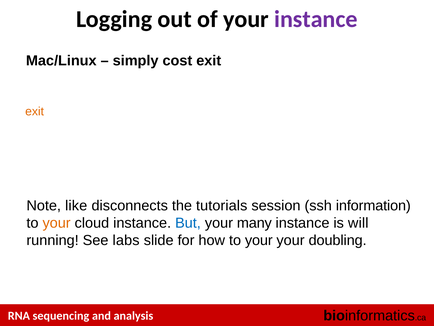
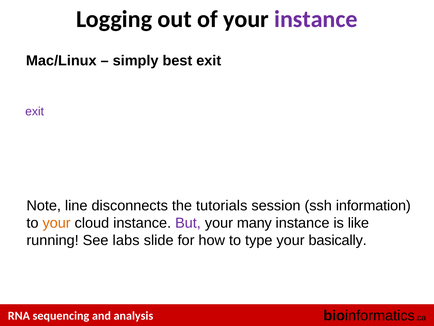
cost: cost -> best (177, 61)
exit colour: orange -> purple (35, 111)
like: like -> line (76, 205)
But colour: blue -> purple (188, 223)
will: will -> like (358, 223)
how to your: your -> type (259, 240)
doubling: doubling -> basically (338, 240)
